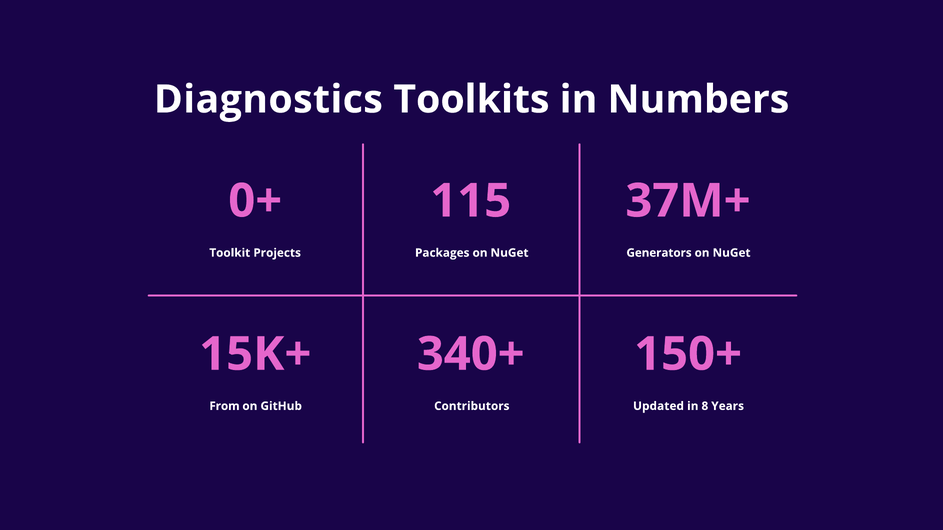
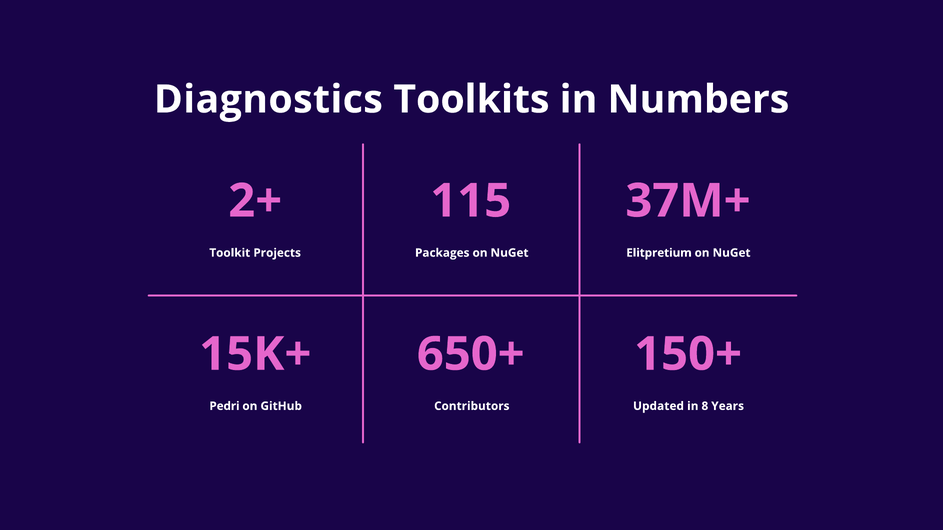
0+: 0+ -> 2+ (255, 201)
Generators: Generators -> Elitpretium (659, 253)
340+: 340+ -> 650+ (471, 355)
From: From -> Pedri (225, 406)
